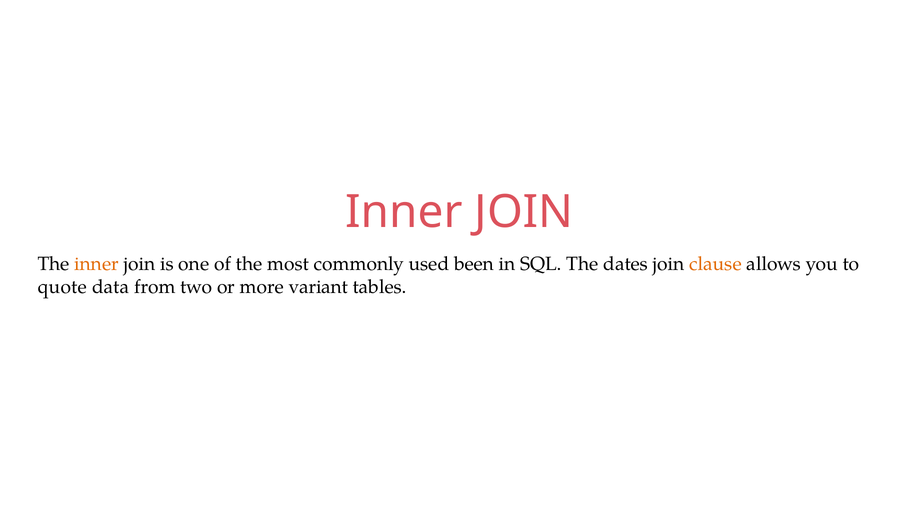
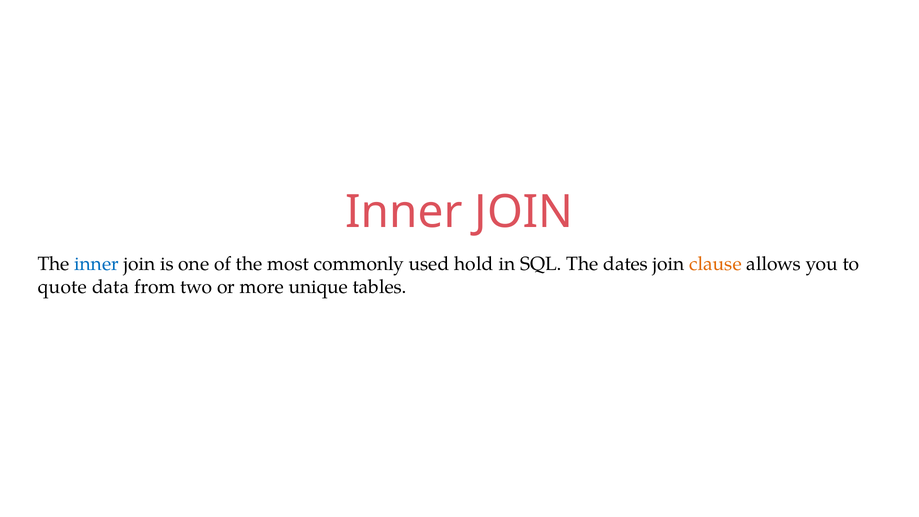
inner colour: orange -> blue (97, 264)
been: been -> hold (474, 264)
variant: variant -> unique (318, 287)
